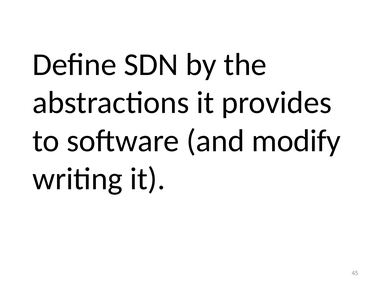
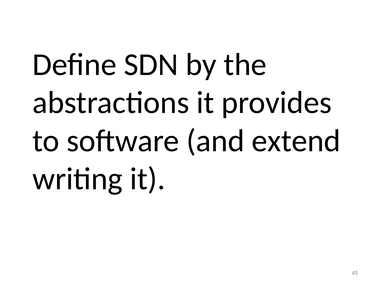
modify: modify -> extend (296, 141)
